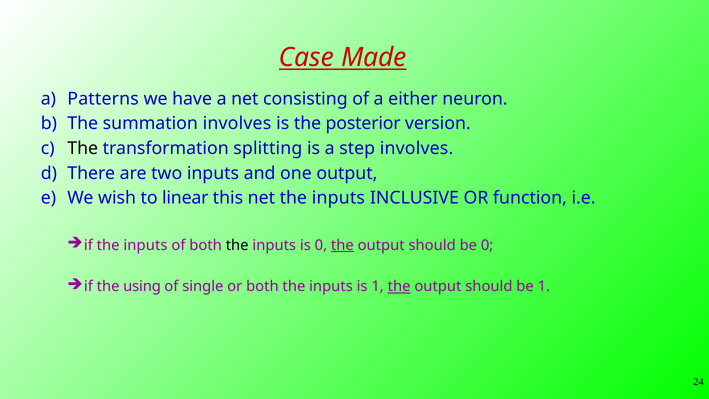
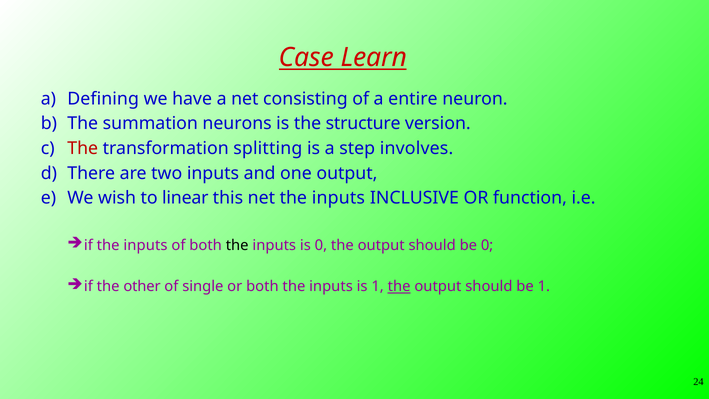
Made: Made -> Learn (374, 57)
Patterns: Patterns -> Defining (103, 99)
either: either -> entire (413, 99)
summation involves: involves -> neurons (237, 124)
posterior: posterior -> structure (363, 124)
The colour: black -> red (83, 148)
the underline: present -> none (342, 245)
using: using -> other (142, 286)
